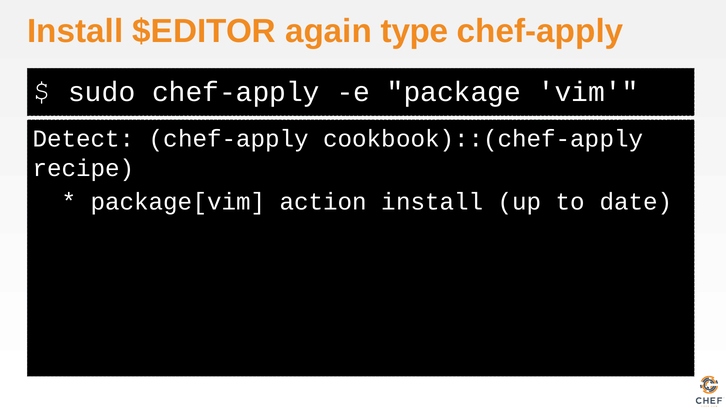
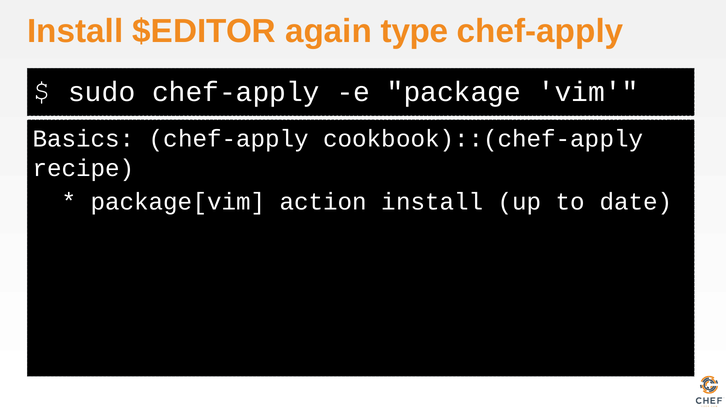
Detect: Detect -> Basics (84, 139)
